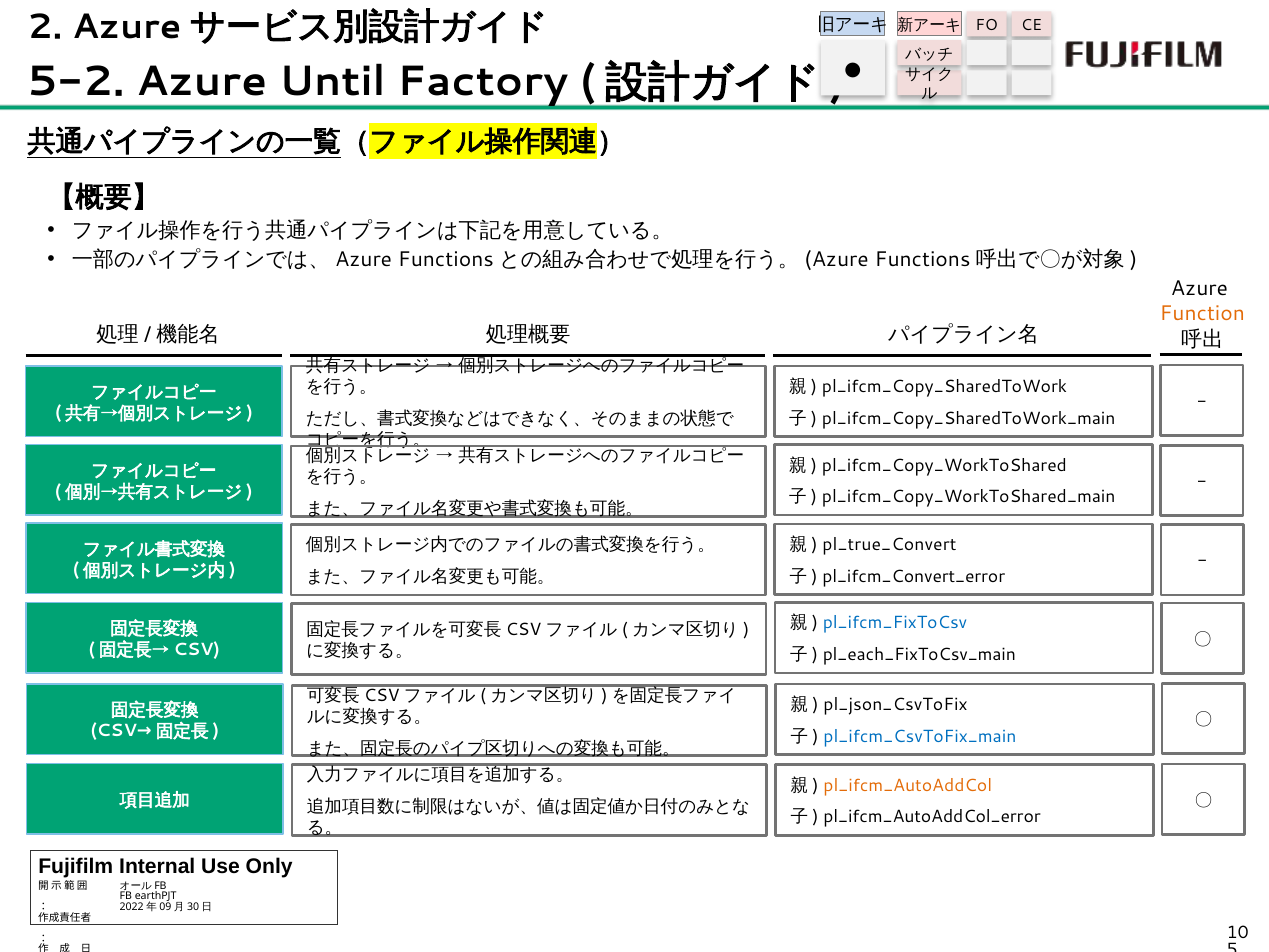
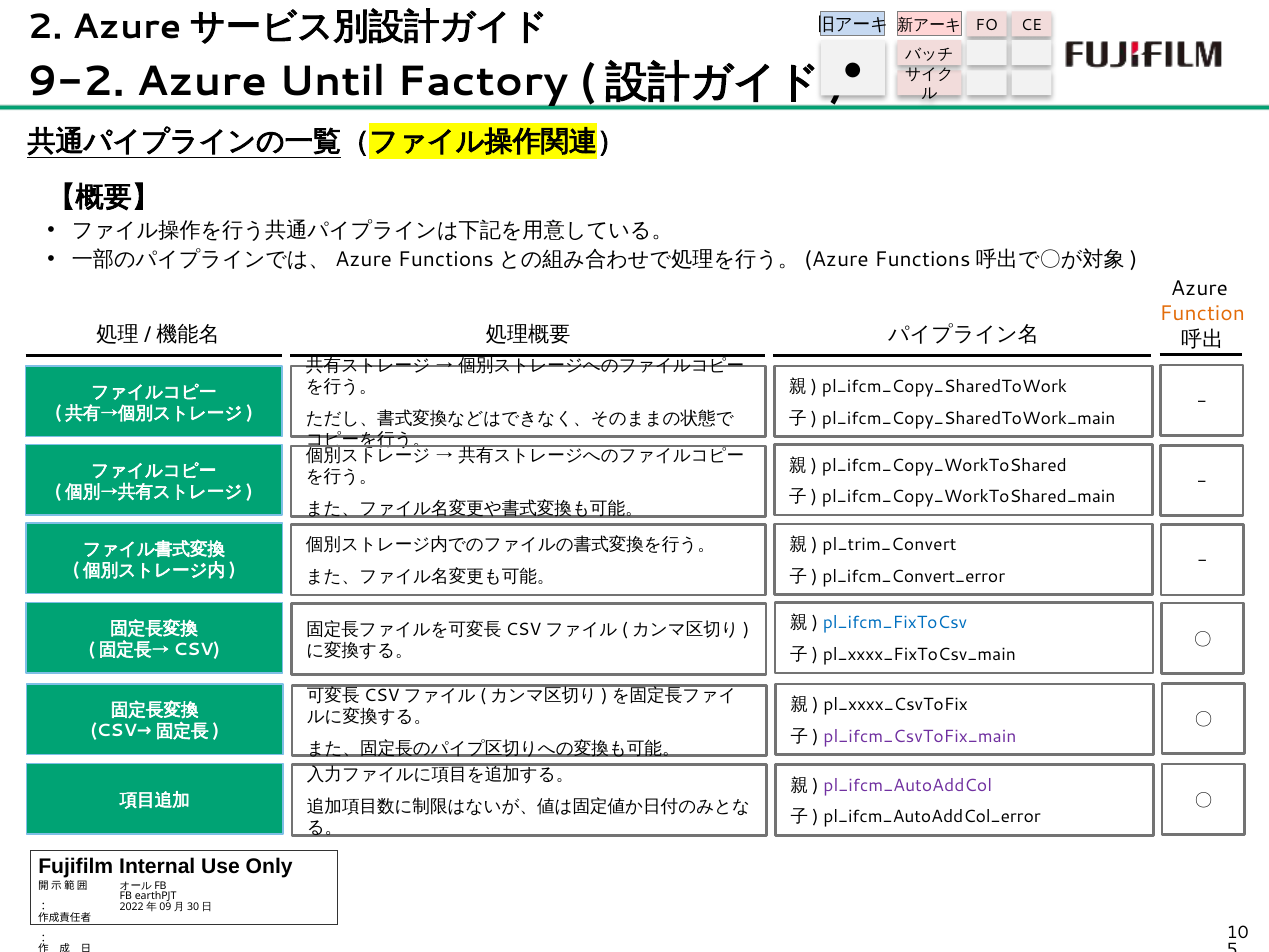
5-2: 5-2 -> 9-2 (76, 82)
pl_true_Convert: pl_true_Convert -> pl_trim_Convert (889, 544)
pl_each_FixToCsv_main: pl_each_FixToCsv_main -> pl_xxxx_FixToCsv_main (919, 655)
pl_json_CsvToFix: pl_json_CsvToFix -> pl_xxxx_CsvToFix (896, 704)
pl_ifcm_CsvToFix_main colour: blue -> purple (920, 736)
pl_ifcm_AutoAddCol colour: orange -> purple (908, 785)
